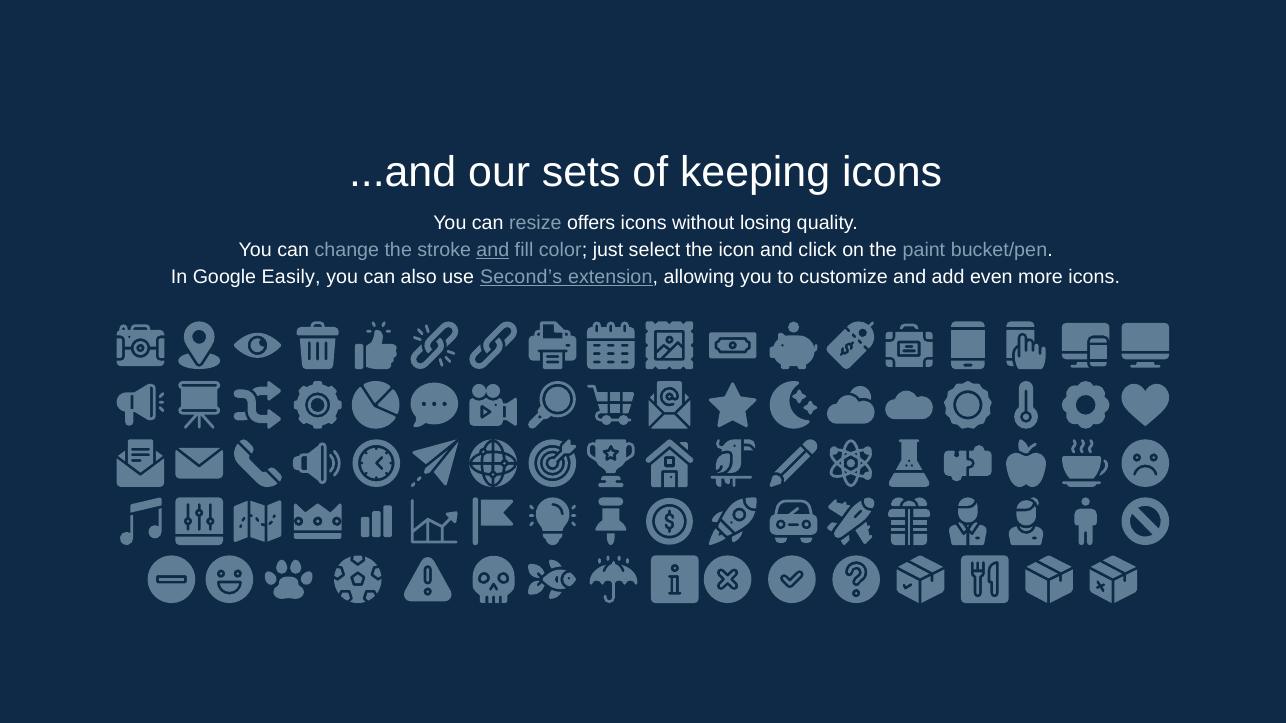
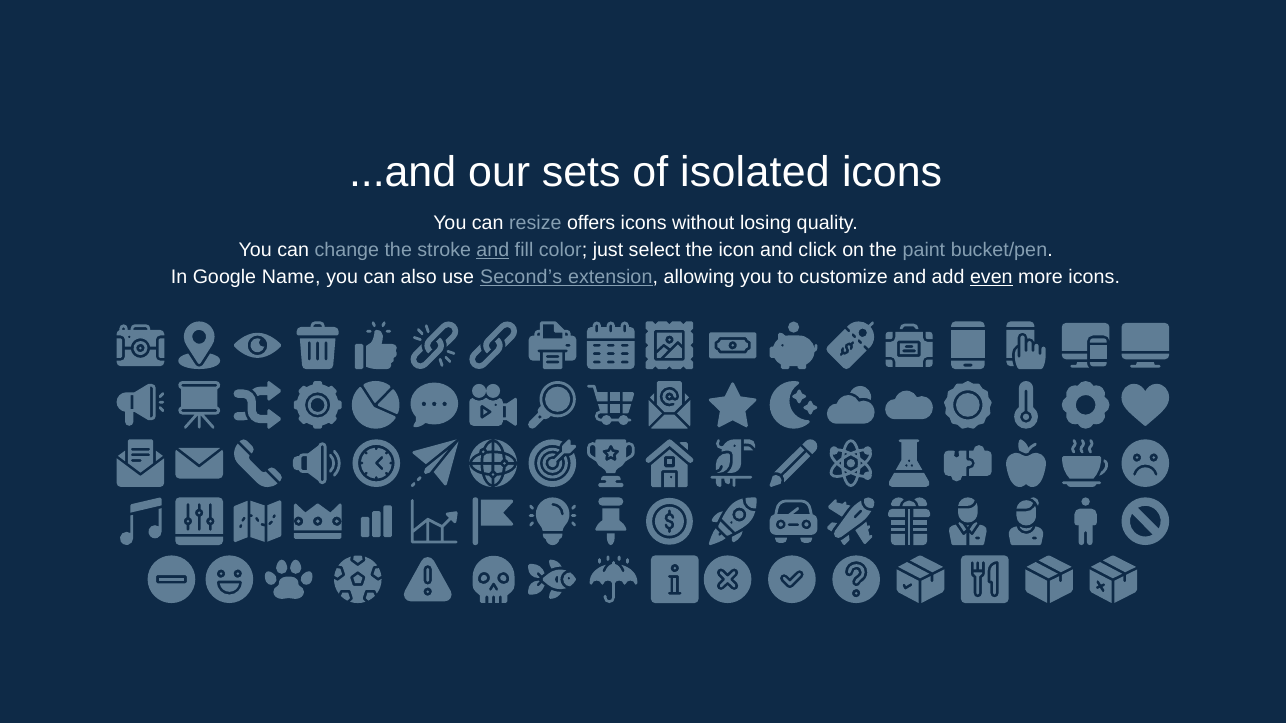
keeping: keeping -> isolated (755, 173)
Easily: Easily -> Name (291, 277)
even underline: none -> present (991, 277)
